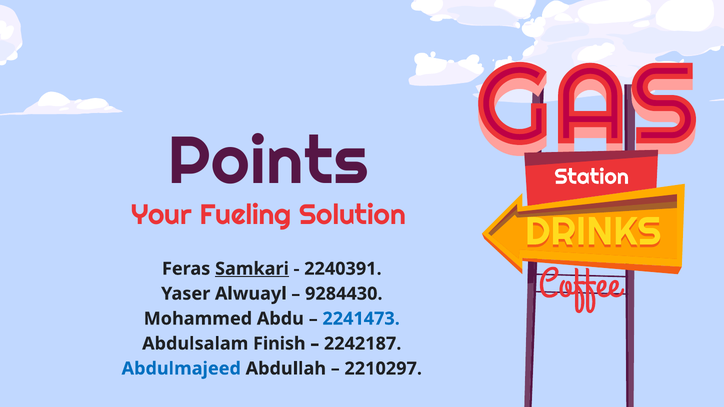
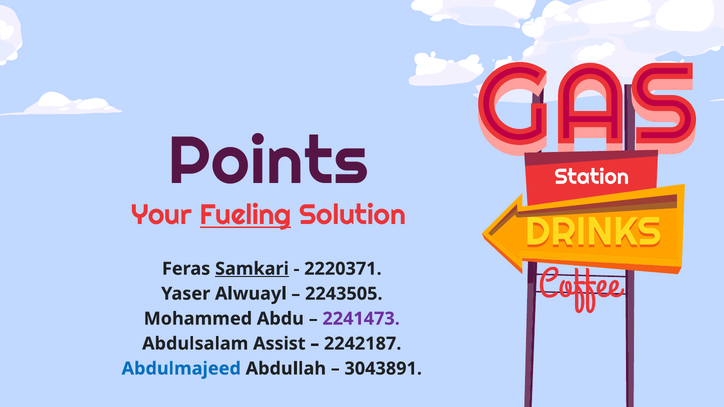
Fueling underline: none -> present (246, 215)
2240391: 2240391 -> 2220371 (343, 269)
9284430: 9284430 -> 2243505 (344, 294)
2241473 colour: blue -> purple (361, 319)
Finish: Finish -> Assist (279, 344)
2210297: 2210297 -> 3043891 (383, 369)
